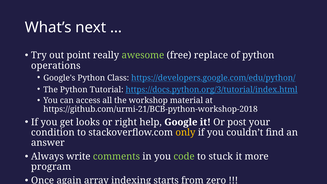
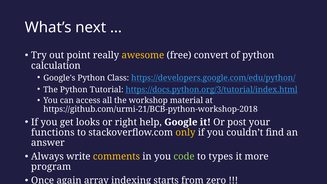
awesome colour: light green -> yellow (143, 55)
replace: replace -> convert (211, 55)
operations: operations -> calculation (56, 66)
condition: condition -> functions (53, 132)
comments colour: light green -> yellow (116, 156)
stuck: stuck -> types (221, 156)
